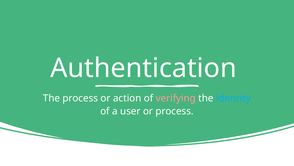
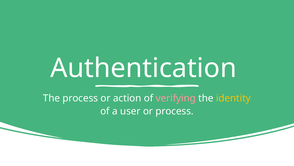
identity colour: light blue -> yellow (233, 98)
